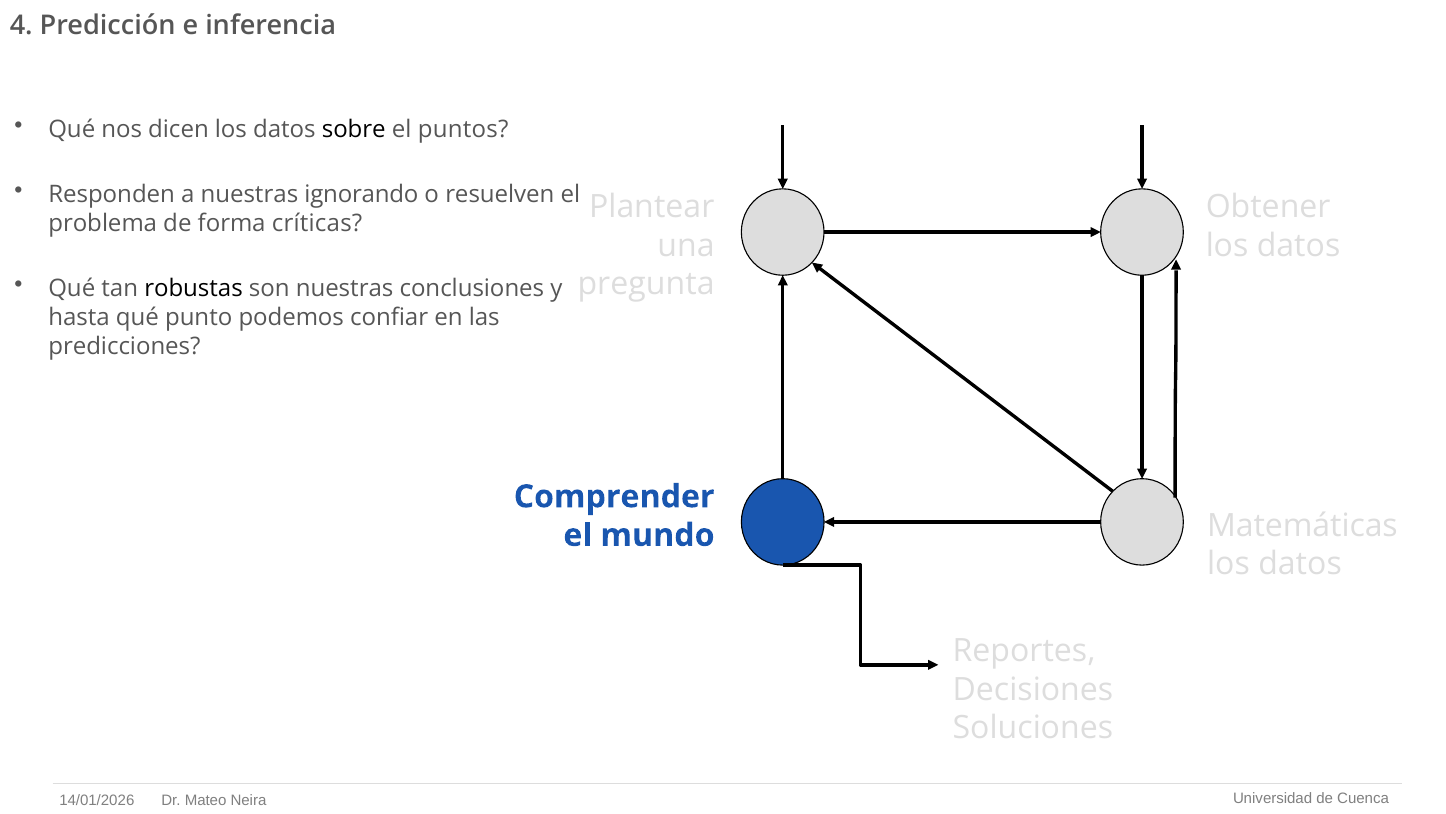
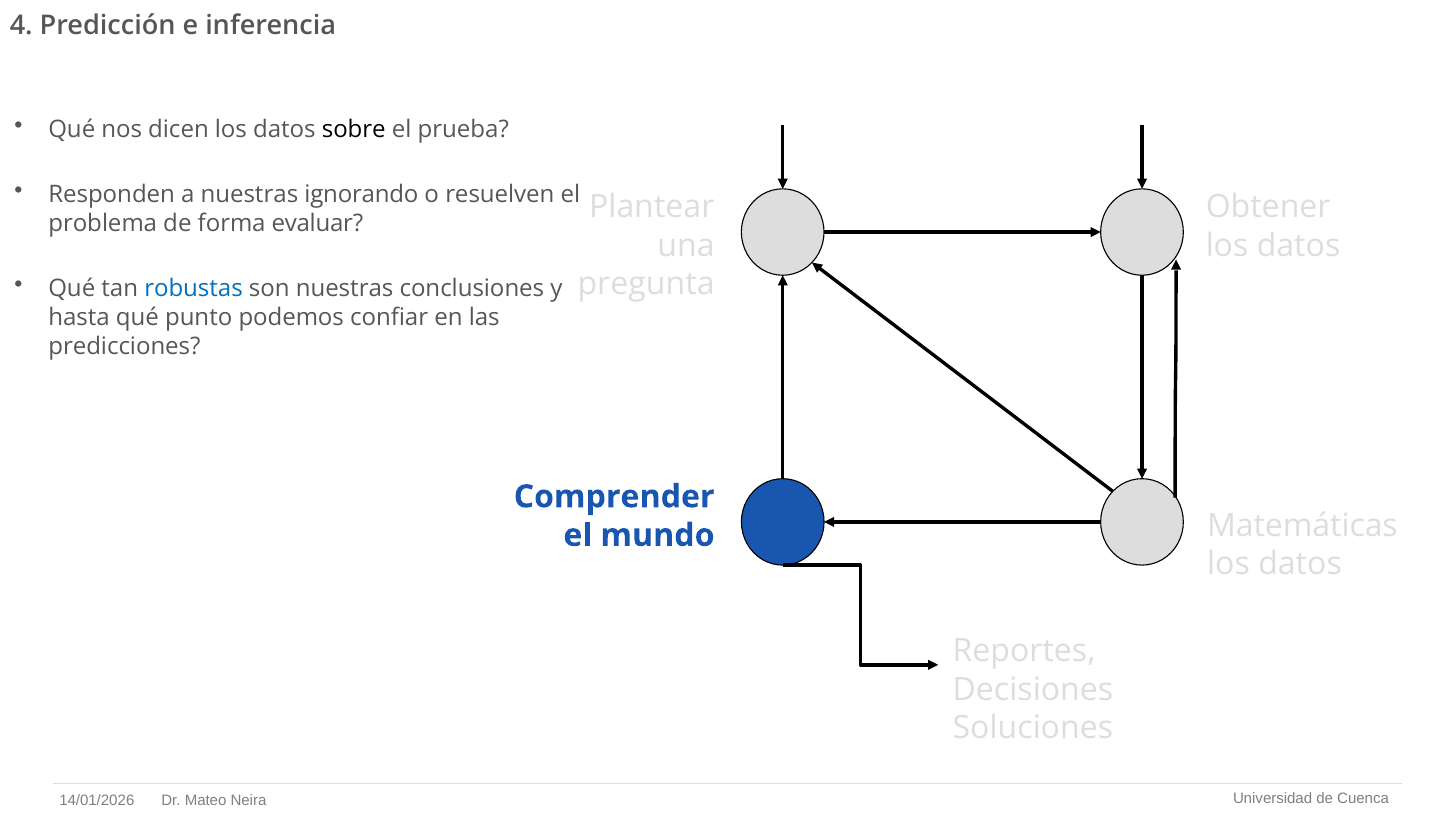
puntos: puntos -> prueba (463, 130)
críticas: críticas -> evaluar (317, 224)
robustas colour: black -> blue (194, 289)
